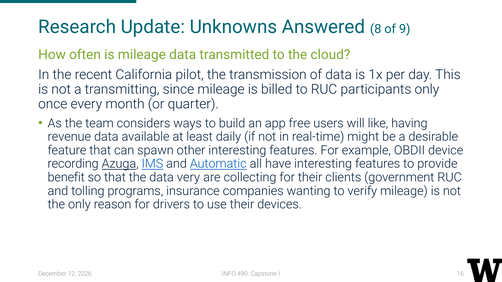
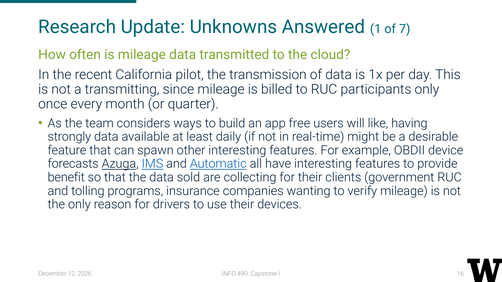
8: 8 -> 1 (376, 29)
9: 9 -> 7 (405, 29)
revenue: revenue -> strongly (69, 137)
recording: recording -> forecasts (73, 164)
very: very -> sold (188, 178)
